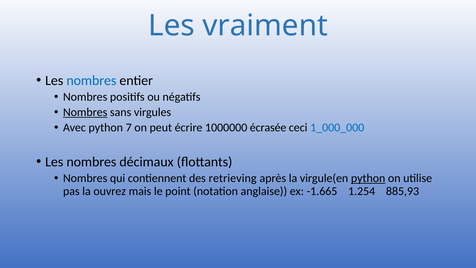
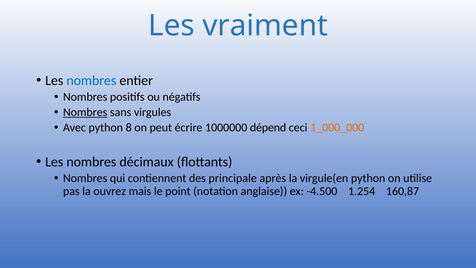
7: 7 -> 8 (129, 127)
écrasée: écrasée -> dépend (268, 127)
1_000_000 colour: blue -> orange (337, 127)
retrieving: retrieving -> principale (233, 178)
python underline: present -> none (368, 178)
-1.665: -1.665 -> -4.500 (322, 191)
885,93: 885,93 -> 160,87 (403, 191)
